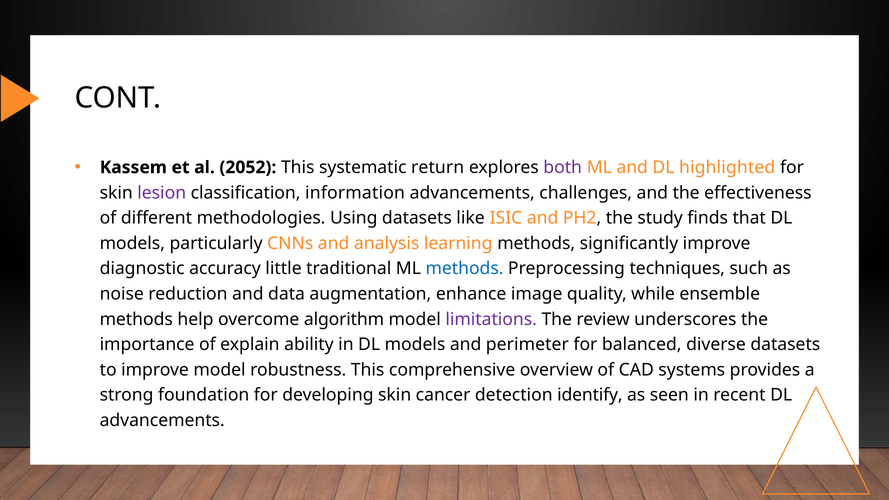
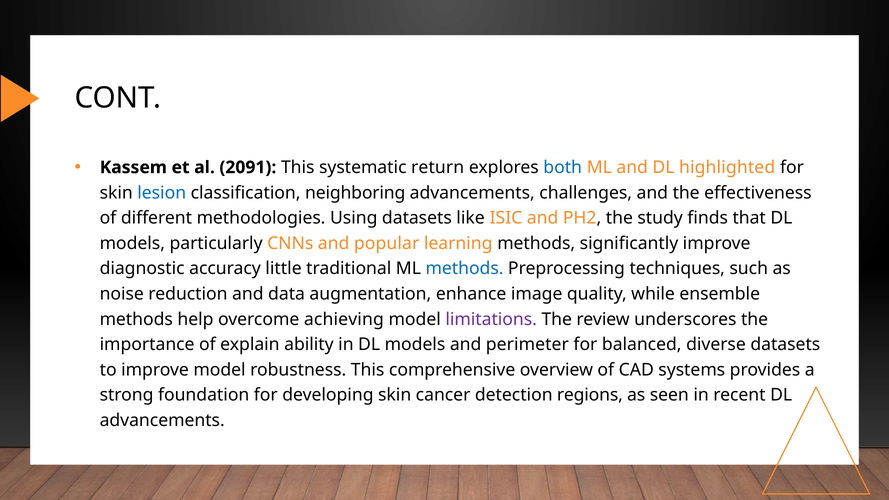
2052: 2052 -> 2091 (248, 167)
both colour: purple -> blue (563, 167)
lesion colour: purple -> blue (162, 193)
information: information -> neighboring (355, 193)
analysis: analysis -> popular (387, 243)
algorithm: algorithm -> achieving (344, 319)
identify: identify -> regions (590, 395)
